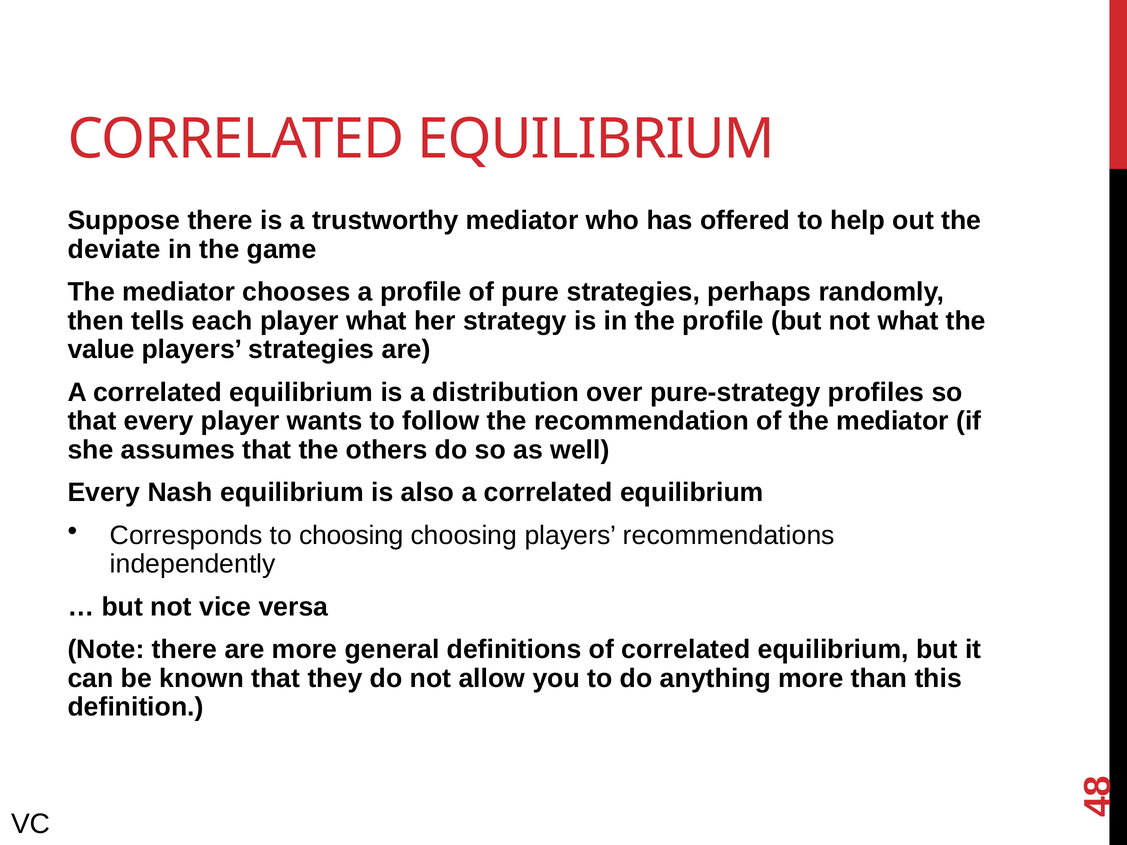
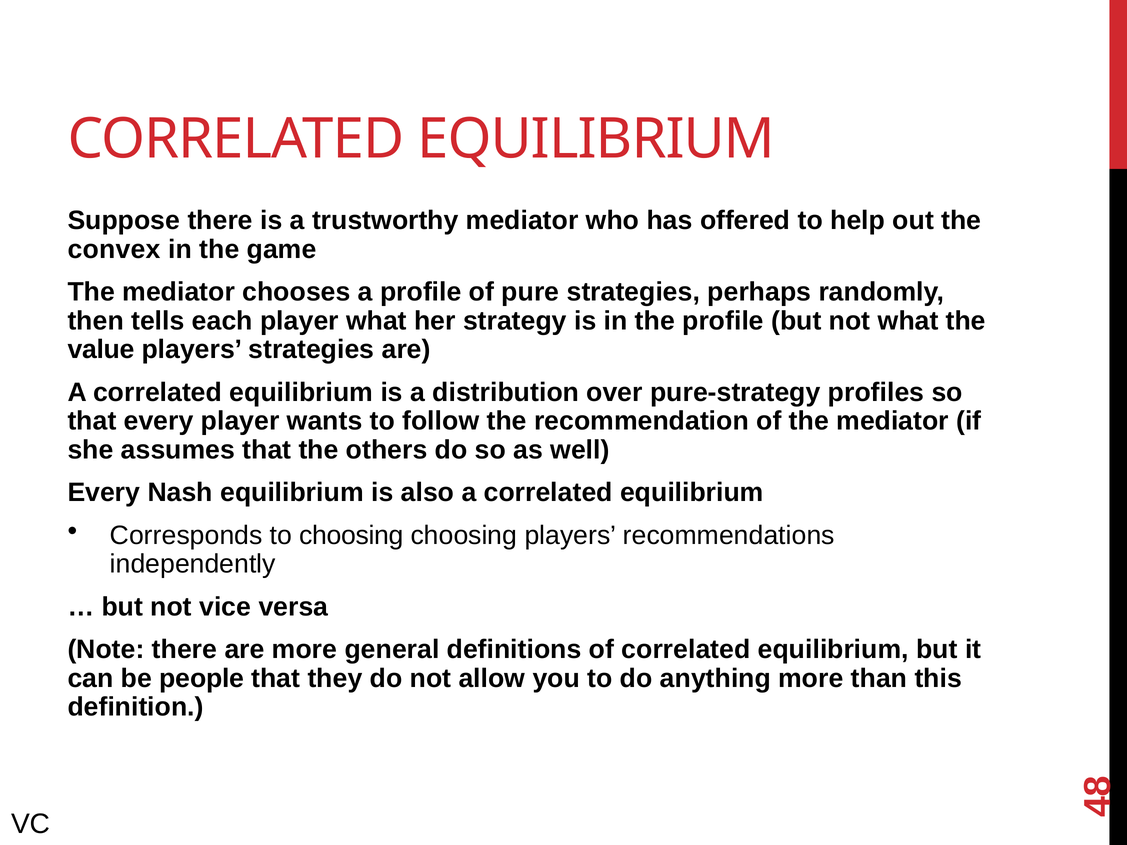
deviate: deviate -> convex (114, 249)
known: known -> people (202, 679)
